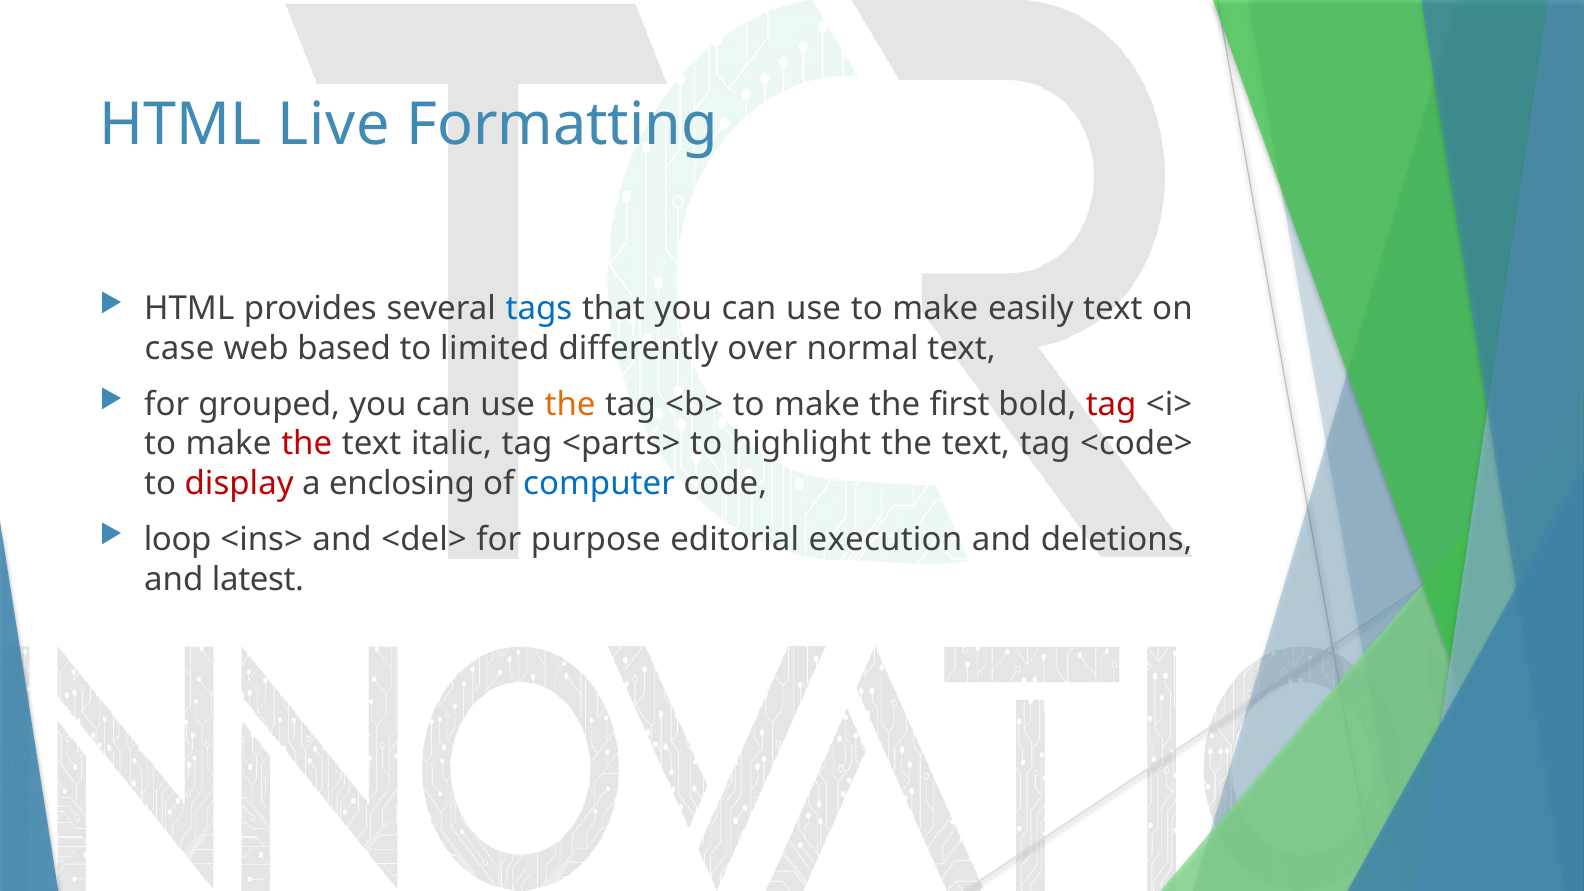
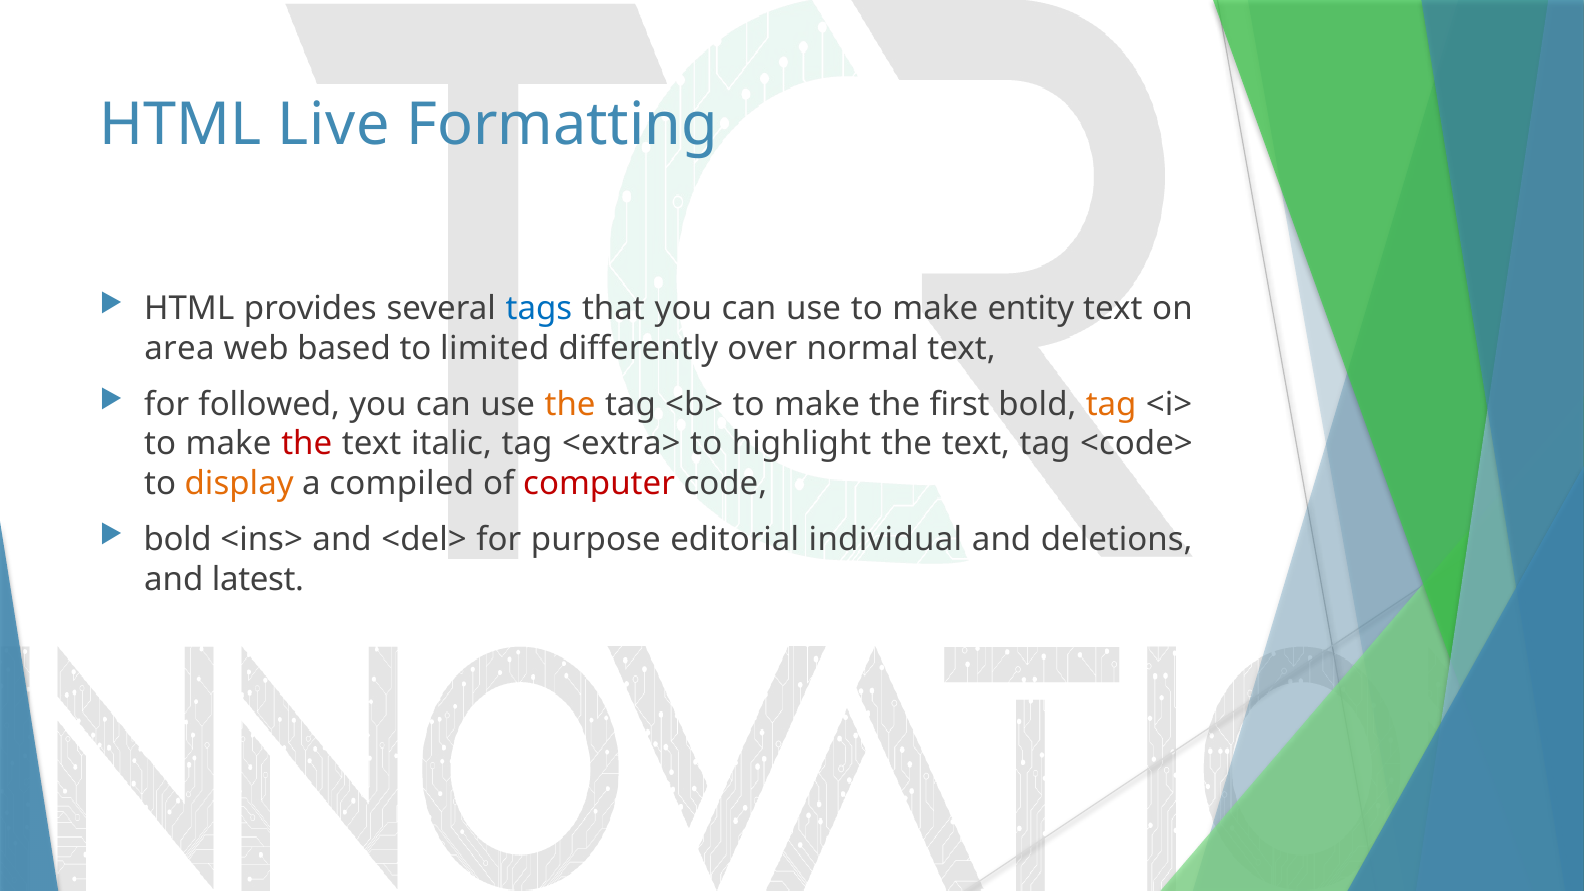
easily: easily -> entity (1031, 309)
case: case -> area (180, 348)
grouped: grouped -> followed (269, 404)
tag colour: red -> orange (1111, 404)
<parts>: <parts> -> <extra> (621, 444)
display colour: red -> orange (239, 484)
enclosing: enclosing -> compiled (402, 484)
computer colour: blue -> red (599, 484)
loop: loop -> bold (178, 540)
execution: execution -> individual (885, 540)
